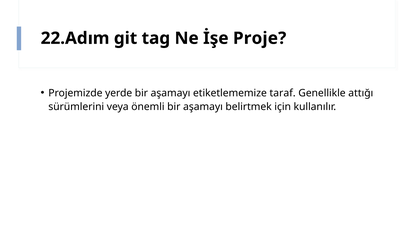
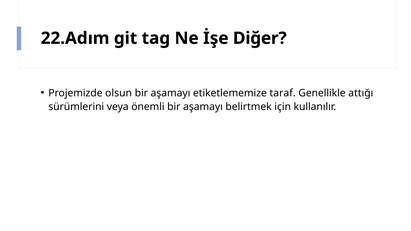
Proje: Proje -> Diğer (260, 38)
yerde: yerde -> olsun (119, 93)
